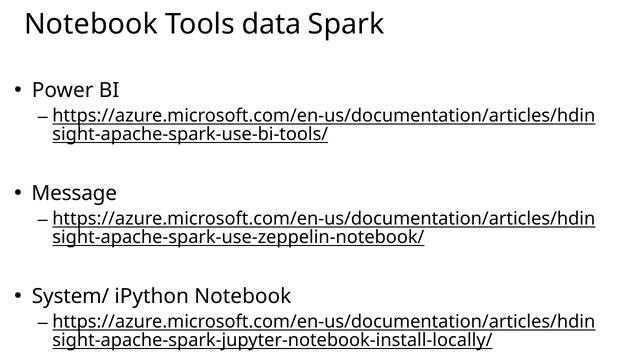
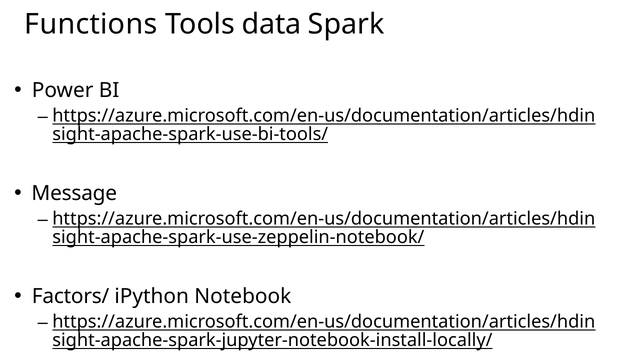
Notebook: Notebook -> Functions (91, 24)
System/: System/ -> Factors/ (71, 296)
